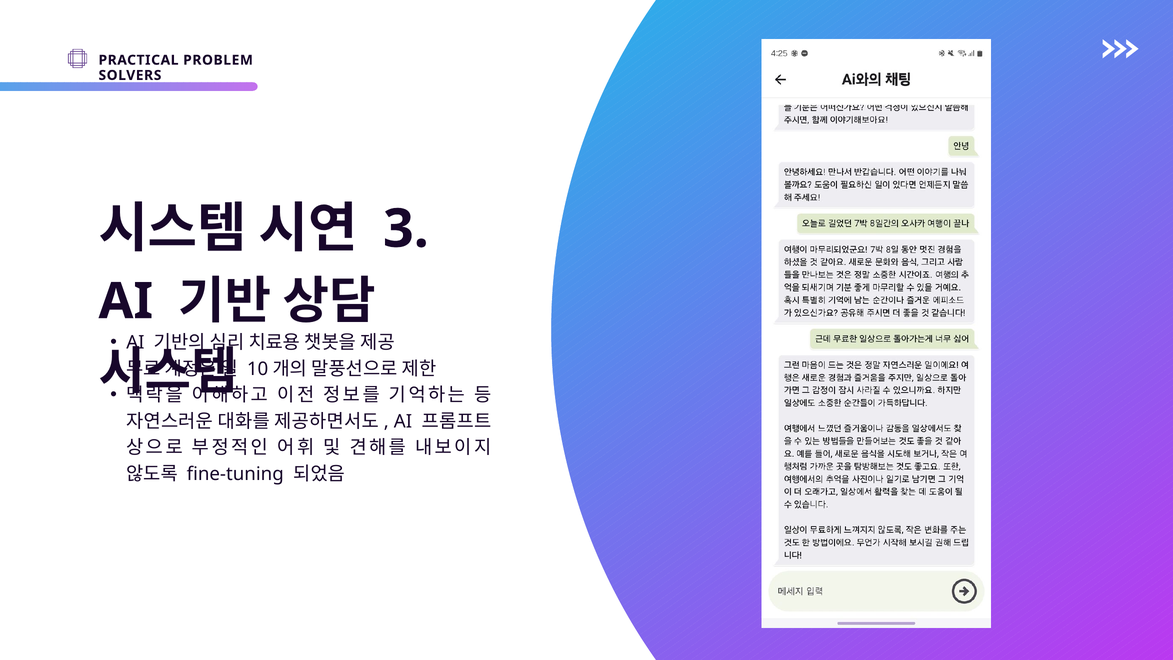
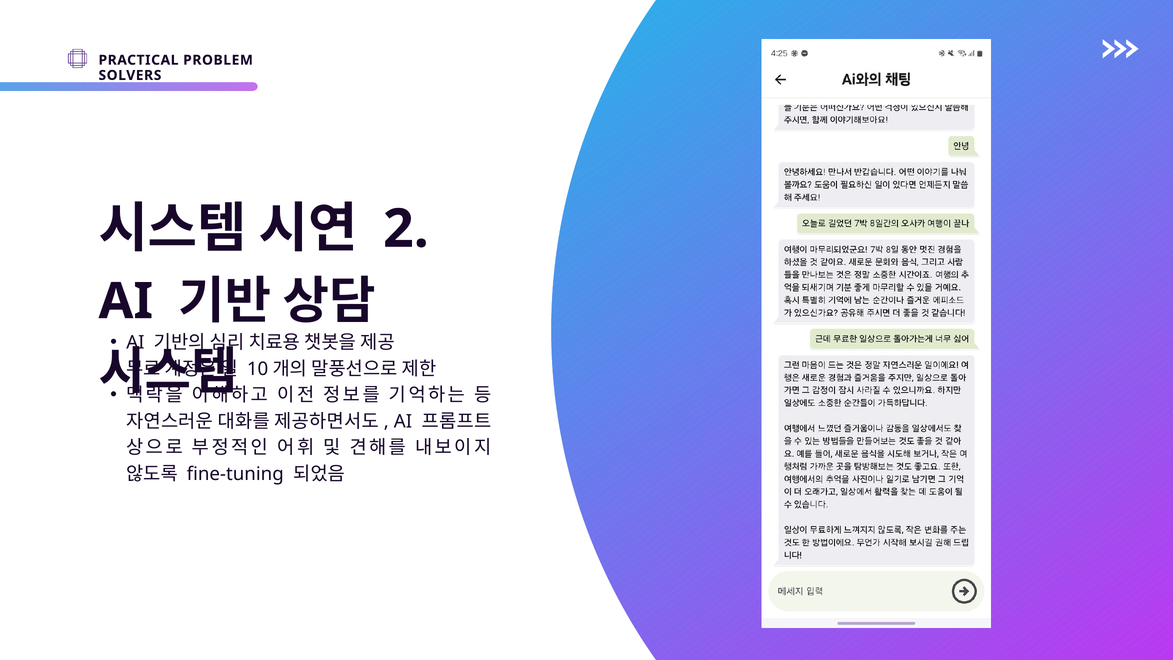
3: 3 -> 2 (406, 229)
